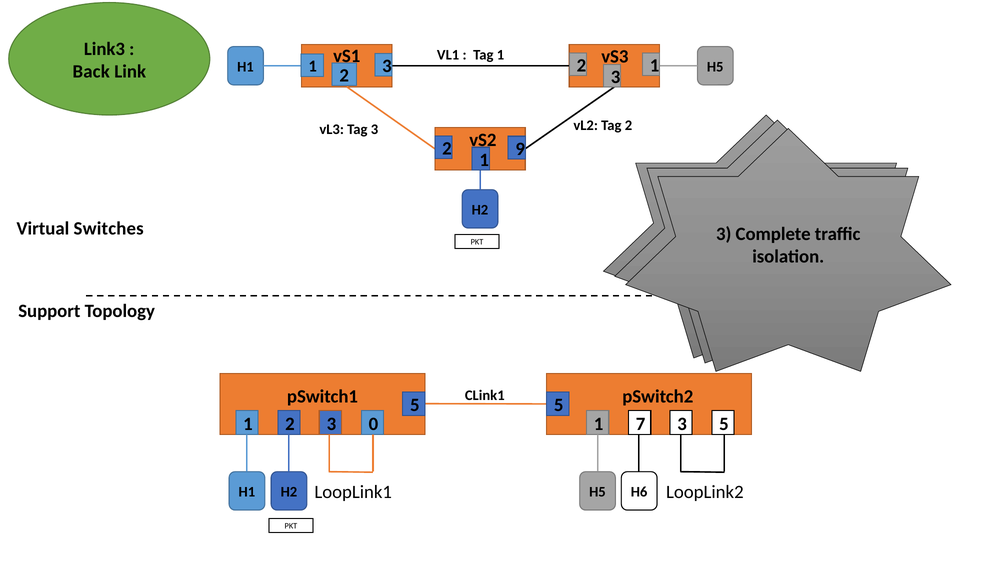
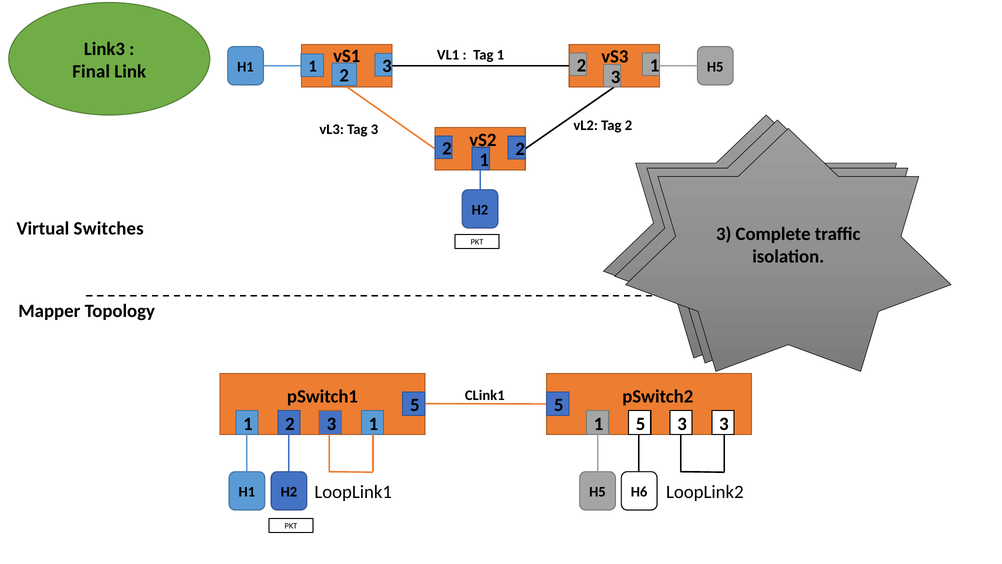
Back: Back -> Final (91, 71)
2 9: 9 -> 2 (520, 149)
Support: Support -> Mapper (49, 311)
1 2 3 0: 0 -> 1 (373, 424)
1 7: 7 -> 5 (641, 424)
3 5: 5 -> 3 (724, 424)
